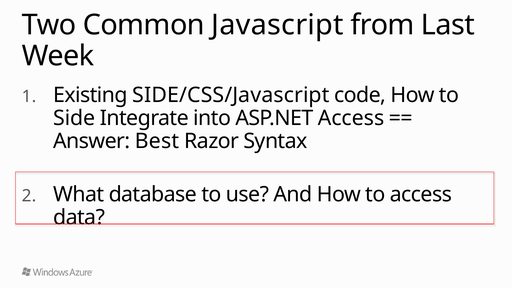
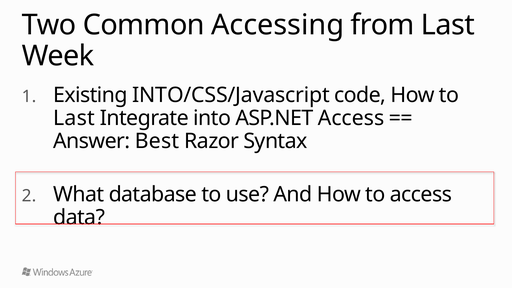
Javascript: Javascript -> Accessing (278, 25)
SIDE/CSS/Javascript: SIDE/CSS/Javascript -> INTO/CSS/Javascript (231, 95)
Side: Side -> Last (74, 118)
